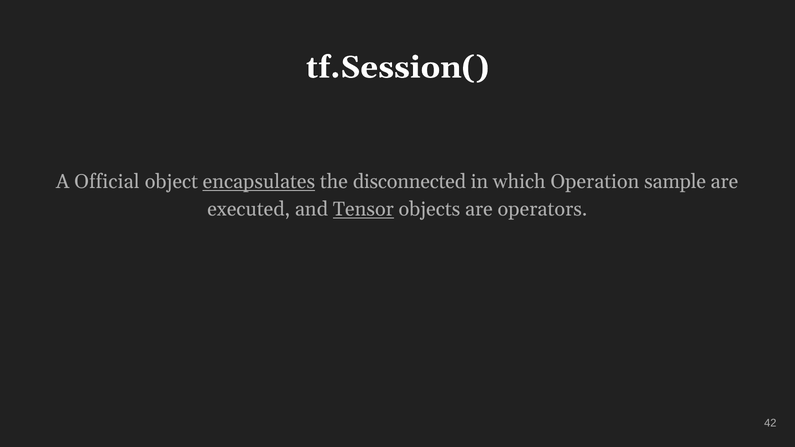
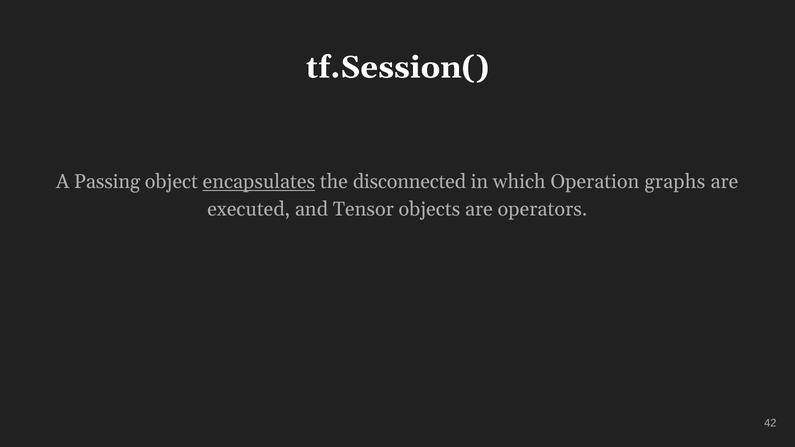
Official: Official -> Passing (107, 182)
sample: sample -> graphs (675, 182)
Tensor underline: present -> none (363, 209)
